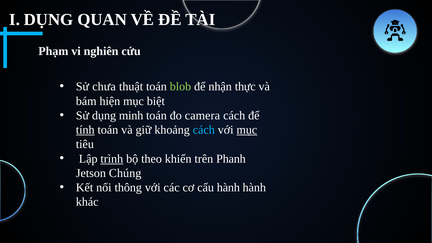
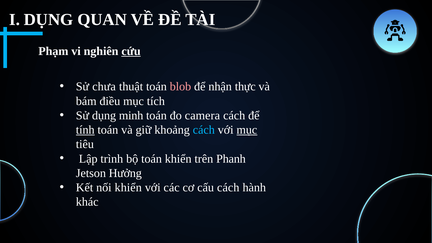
cứu underline: none -> present (131, 51)
blob colour: light green -> pink (180, 87)
hiện: hiện -> điều (110, 101)
biệt: biệt -> tích (156, 101)
trình underline: present -> none (112, 159)
bộ theo: theo -> toán (152, 159)
Chúng: Chúng -> Hưởng (125, 173)
nối thông: thông -> khiển (128, 188)
cấu hành: hành -> cách (228, 188)
